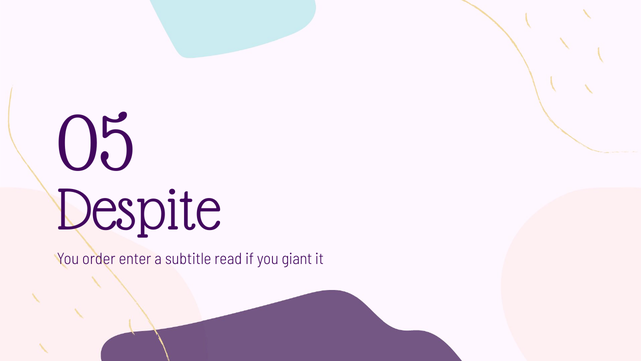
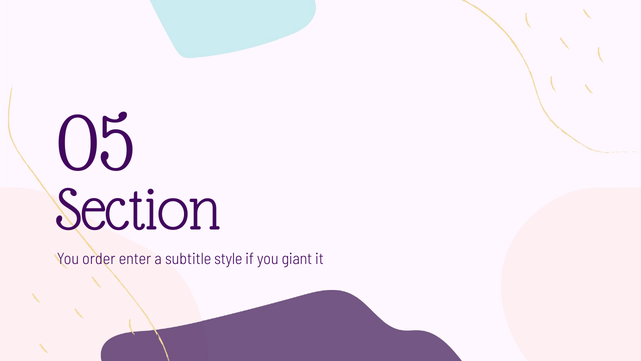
Despite: Despite -> Section (139, 208)
read: read -> style (228, 259)
